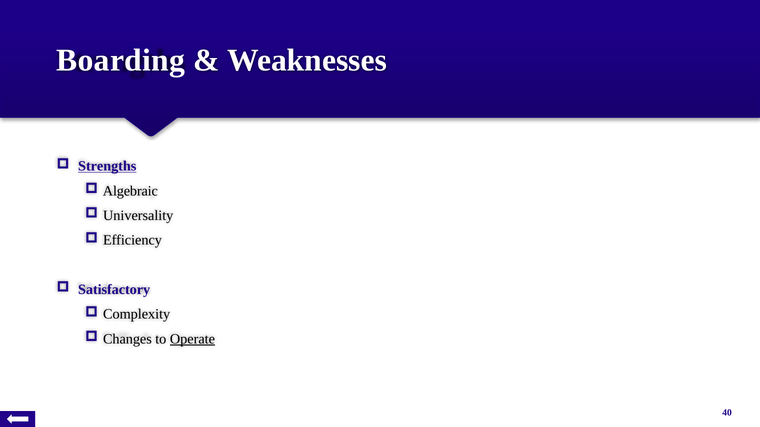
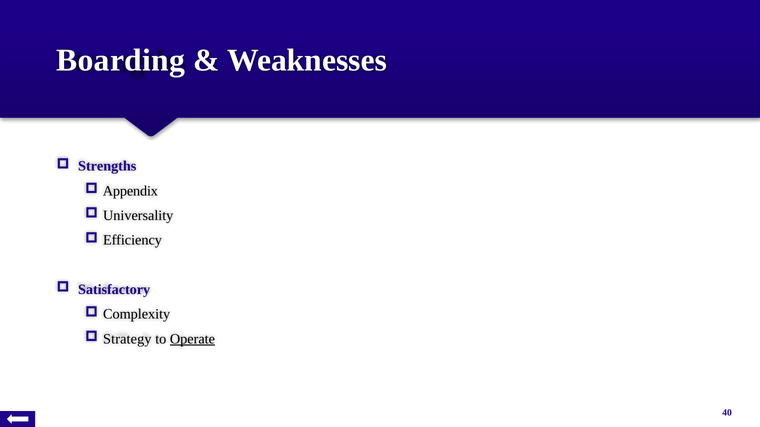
Strengths underline: present -> none (107, 166)
Algebraic: Algebraic -> Appendix (130, 191)
Changes: Changes -> Strategy (127, 339)
